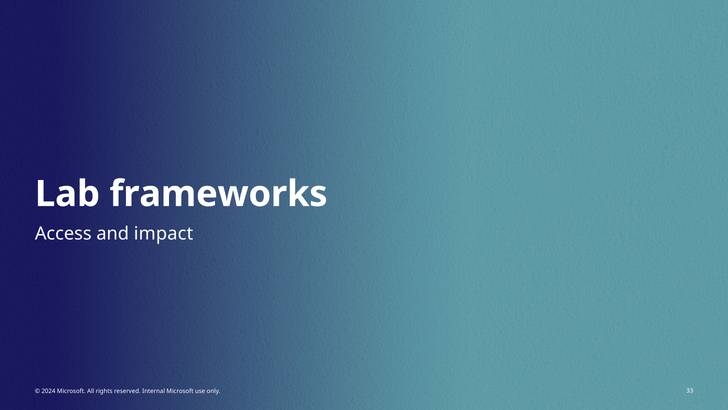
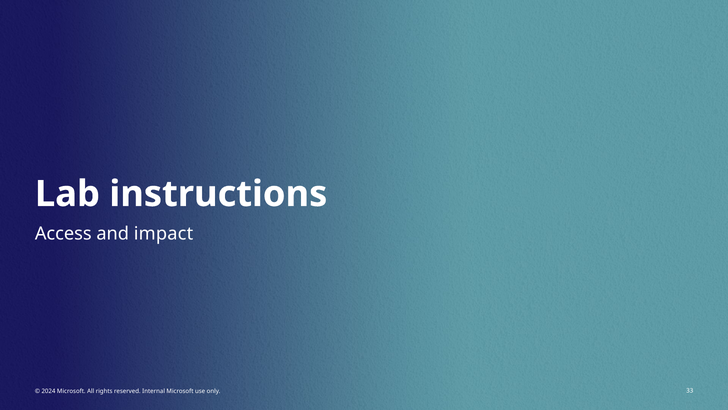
frameworks: frameworks -> instructions (218, 194)
